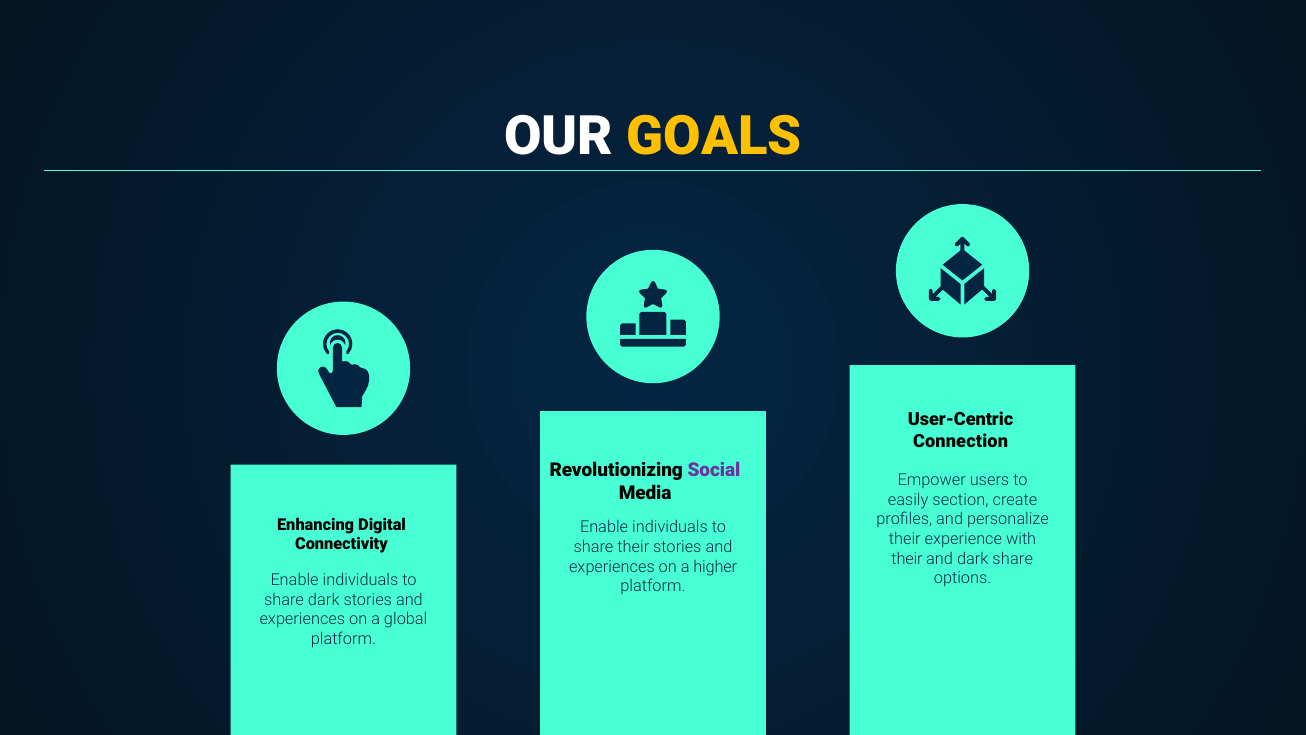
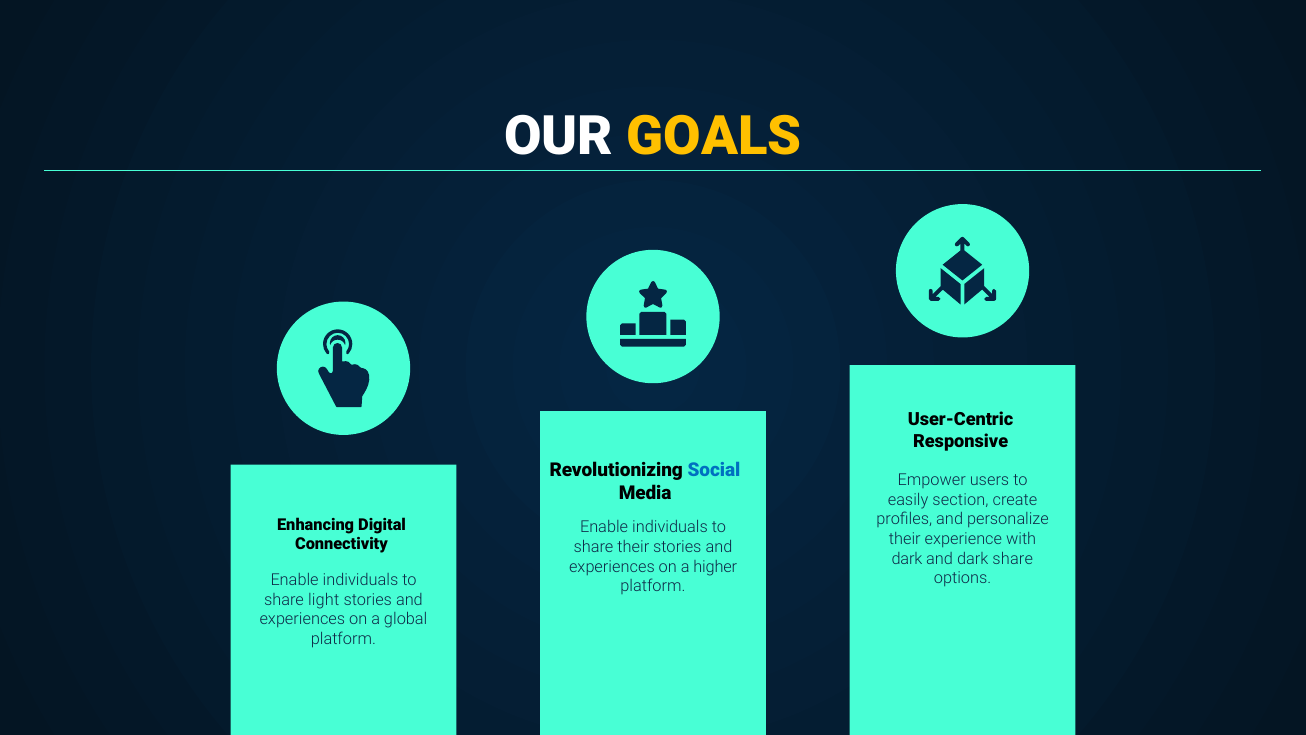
Connection: Connection -> Responsive (961, 441)
Social colour: purple -> blue (714, 470)
their: their -> dark (907, 558)
share dark: dark -> light (324, 599)
